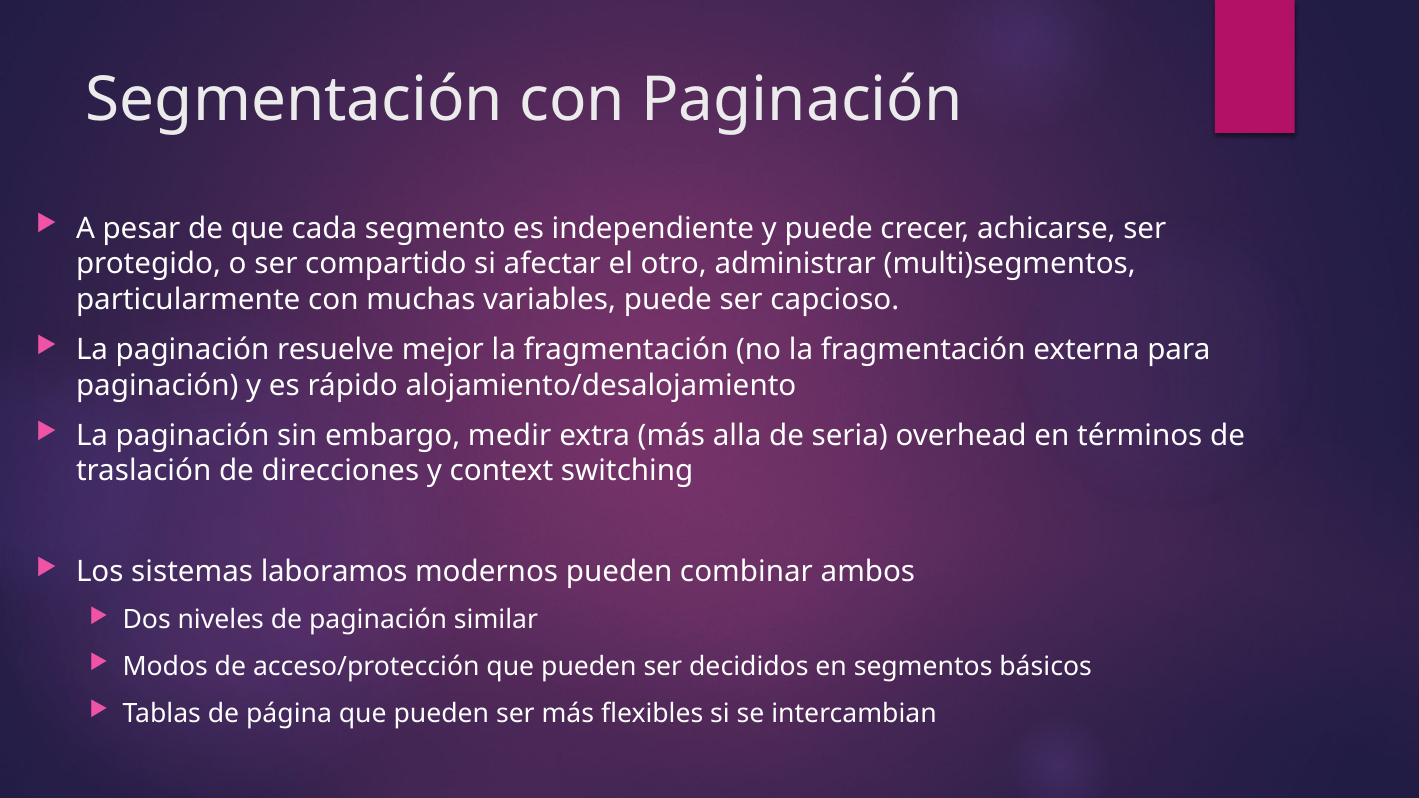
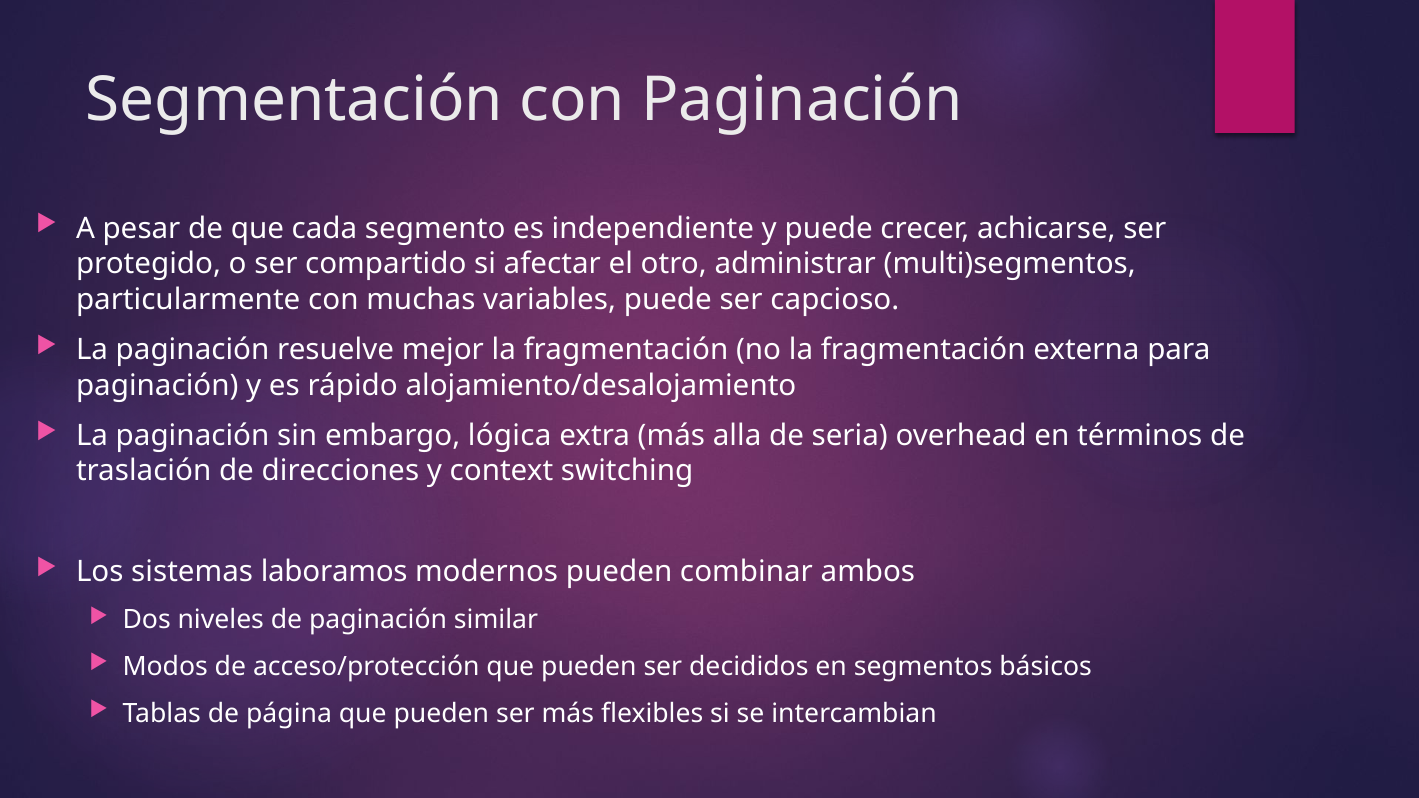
medir: medir -> lógica (510, 436)
